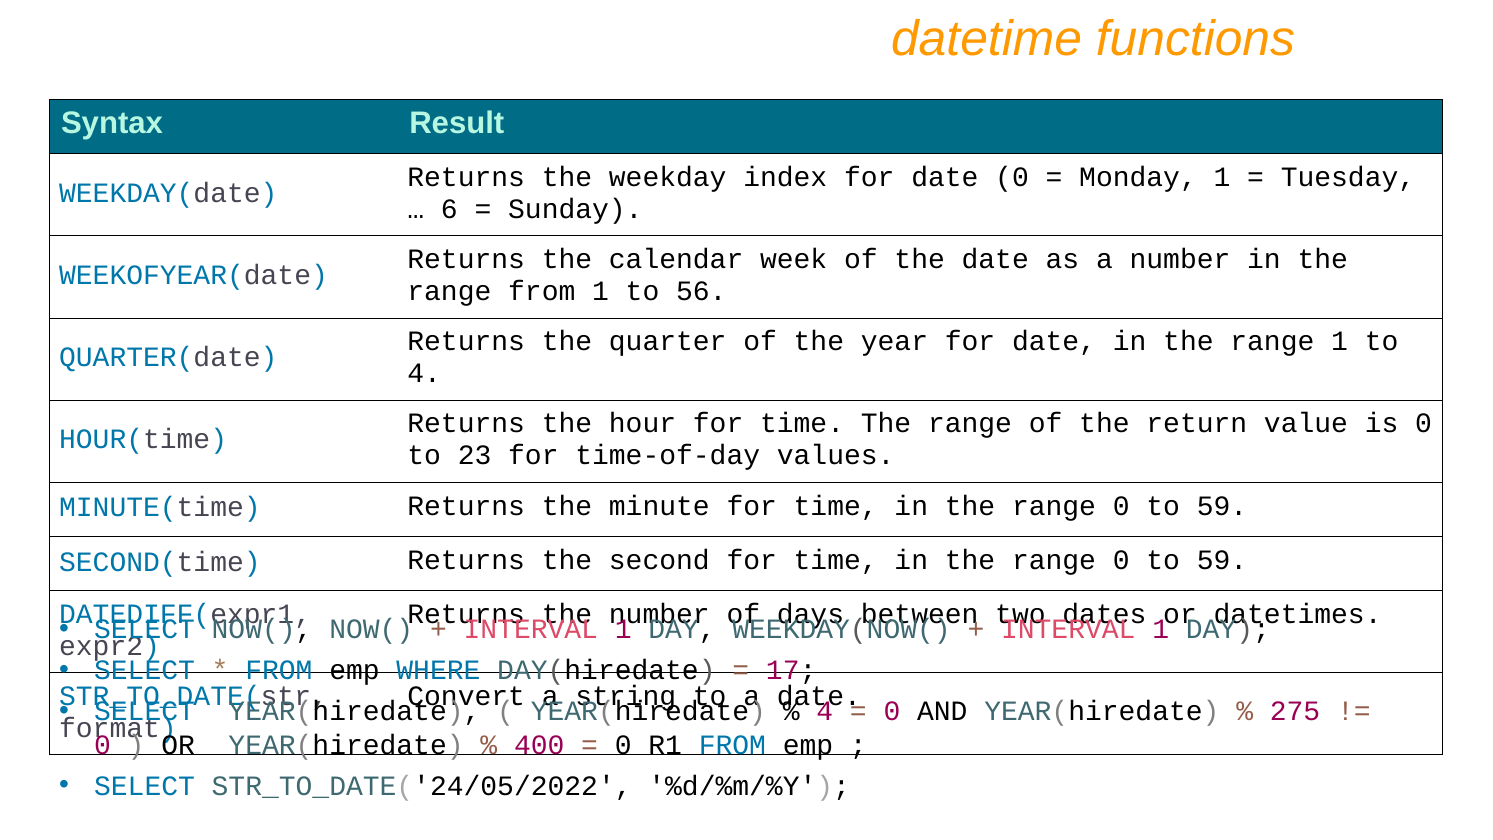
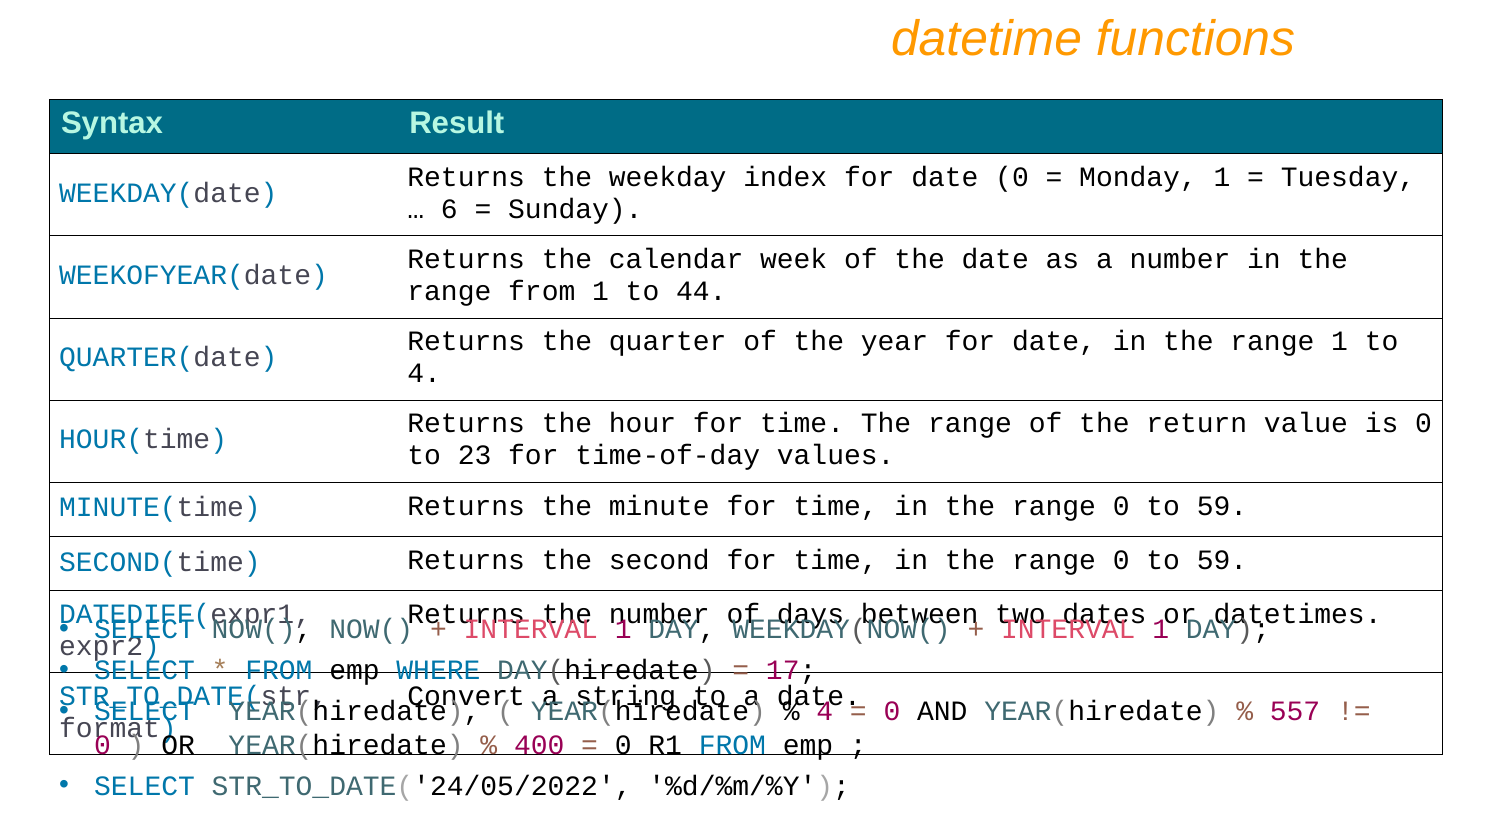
56: 56 -> 44 (701, 291)
275: 275 -> 557 (1295, 711)
